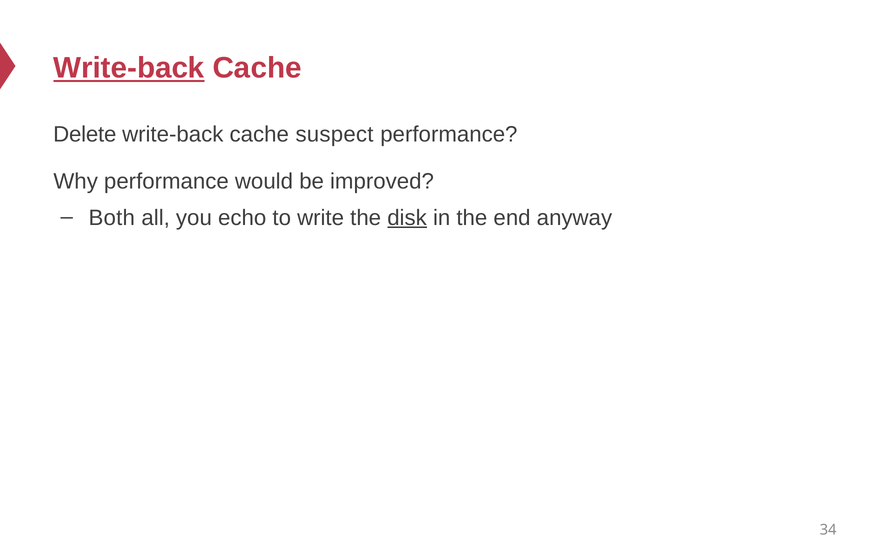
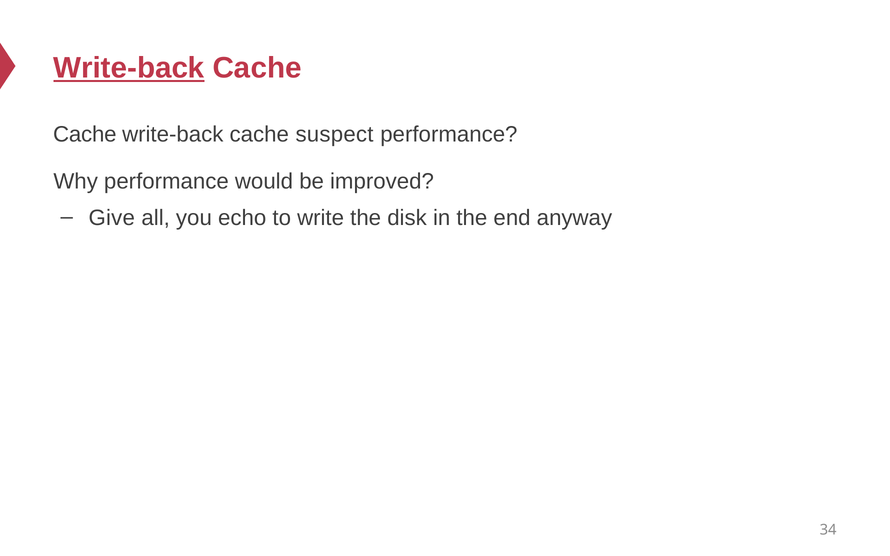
Delete: Delete -> Cache (85, 135)
Both: Both -> Give (112, 218)
disk underline: present -> none (407, 218)
